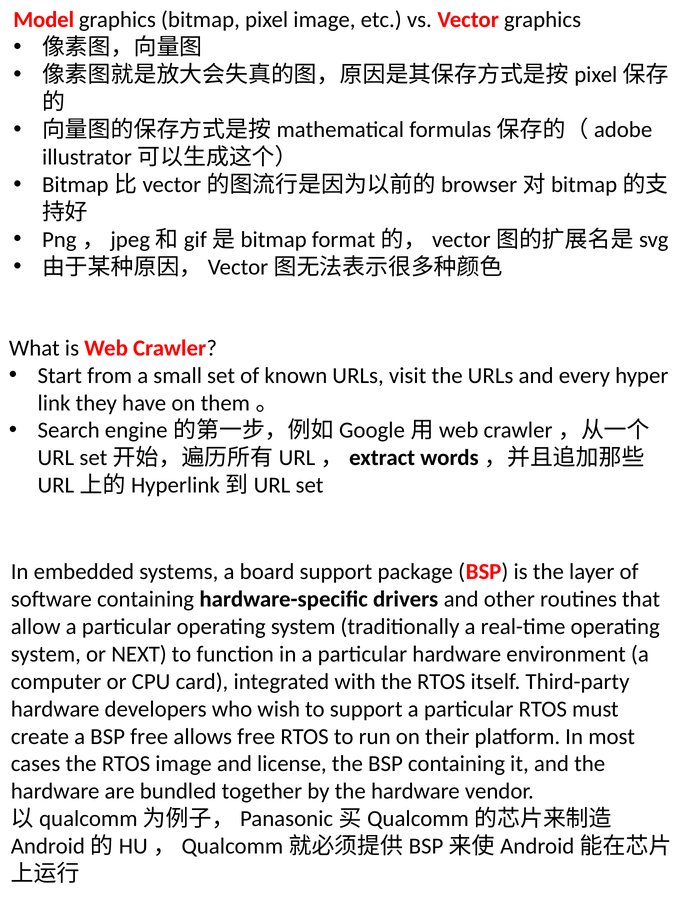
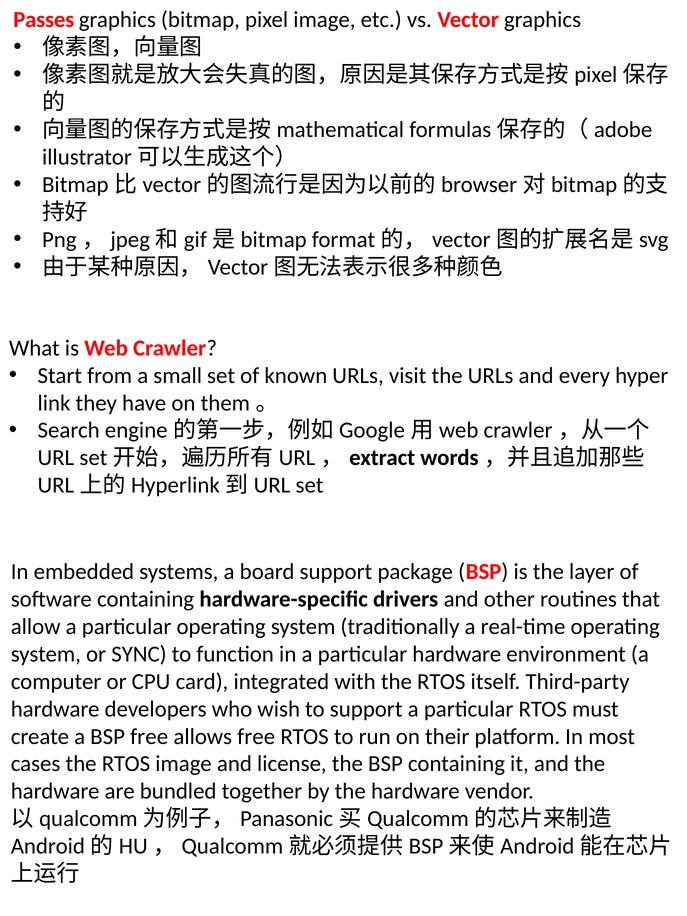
Model: Model -> Passes (44, 20)
NEXT: NEXT -> SYNC (139, 654)
